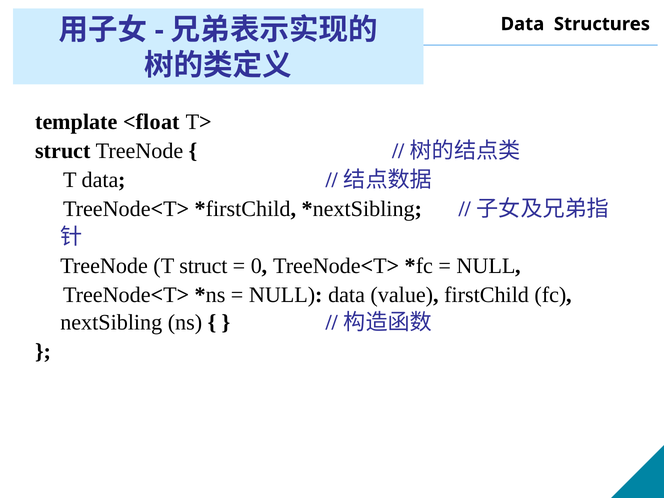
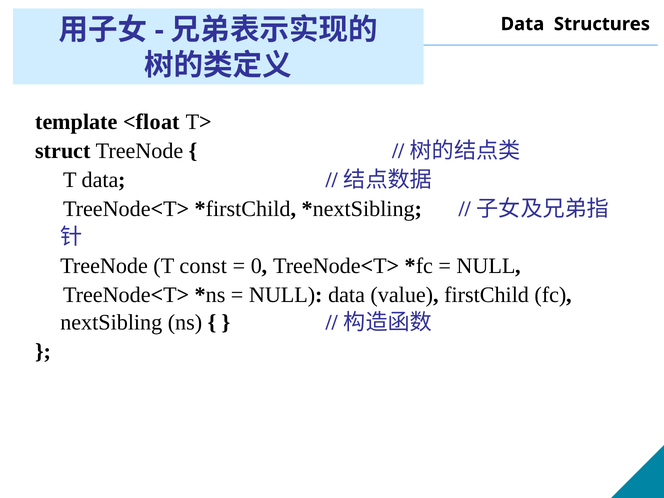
T struct: struct -> const (203, 266)
